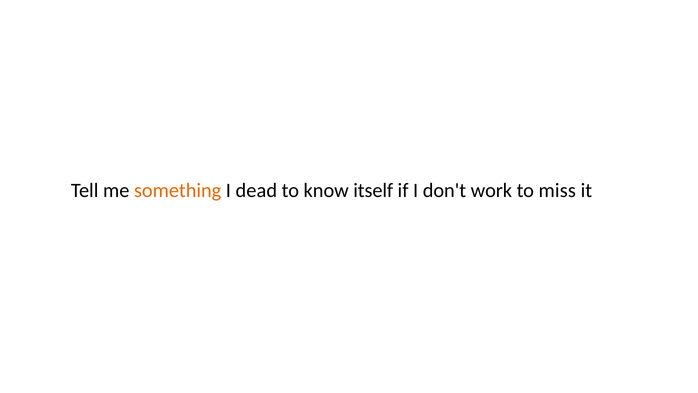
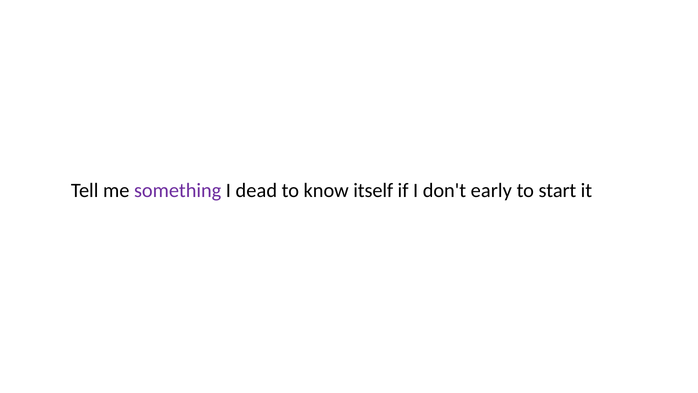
something colour: orange -> purple (178, 190)
work: work -> early (491, 190)
miss: miss -> start (557, 190)
